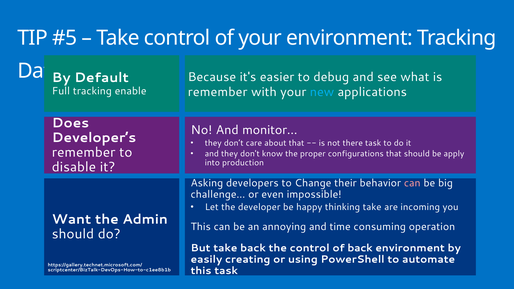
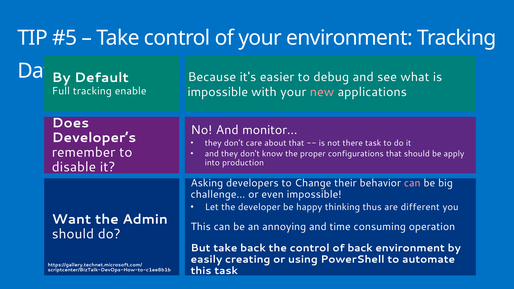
remember: remember -> impossible (218, 92)
new colour: light blue -> pink (322, 92)
thinking take: take -> thus (372, 207)
incoming: incoming -> different (420, 207)
